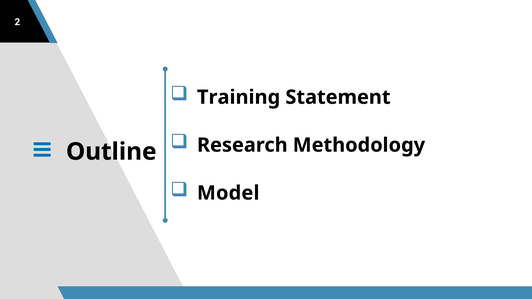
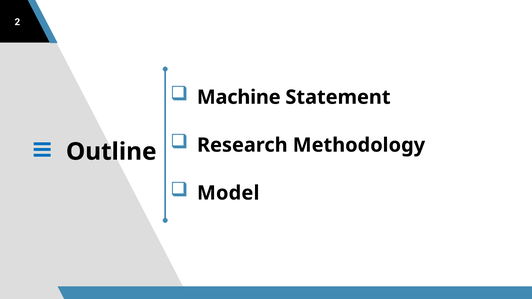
Training: Training -> Machine (239, 97)
